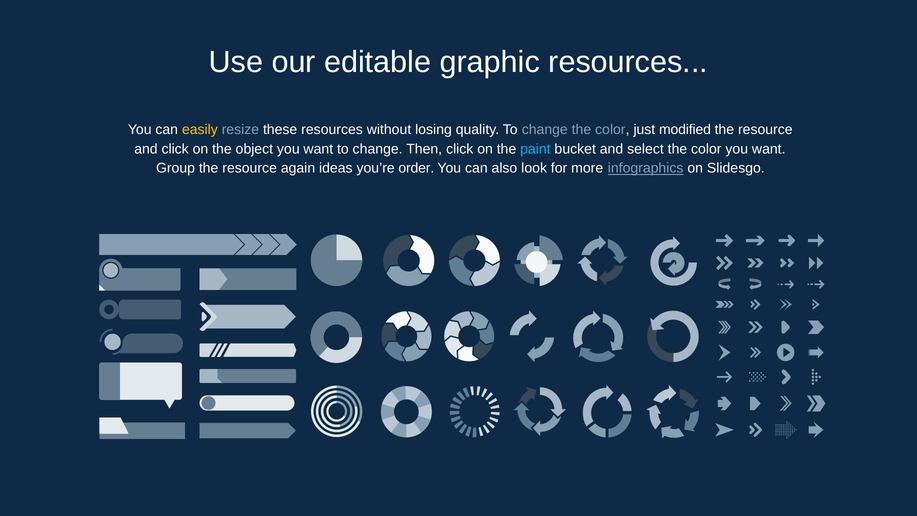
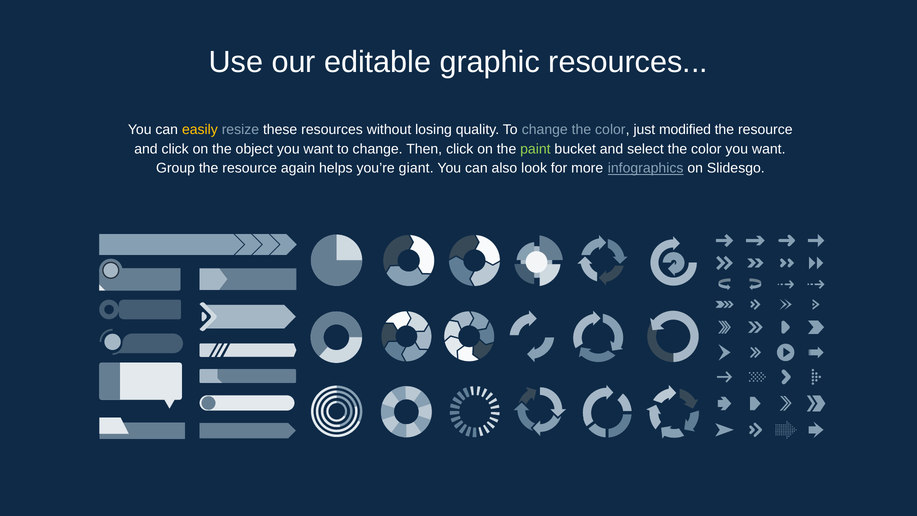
paint colour: light blue -> light green (535, 149)
ideas: ideas -> helps (336, 168)
order: order -> giant (416, 168)
